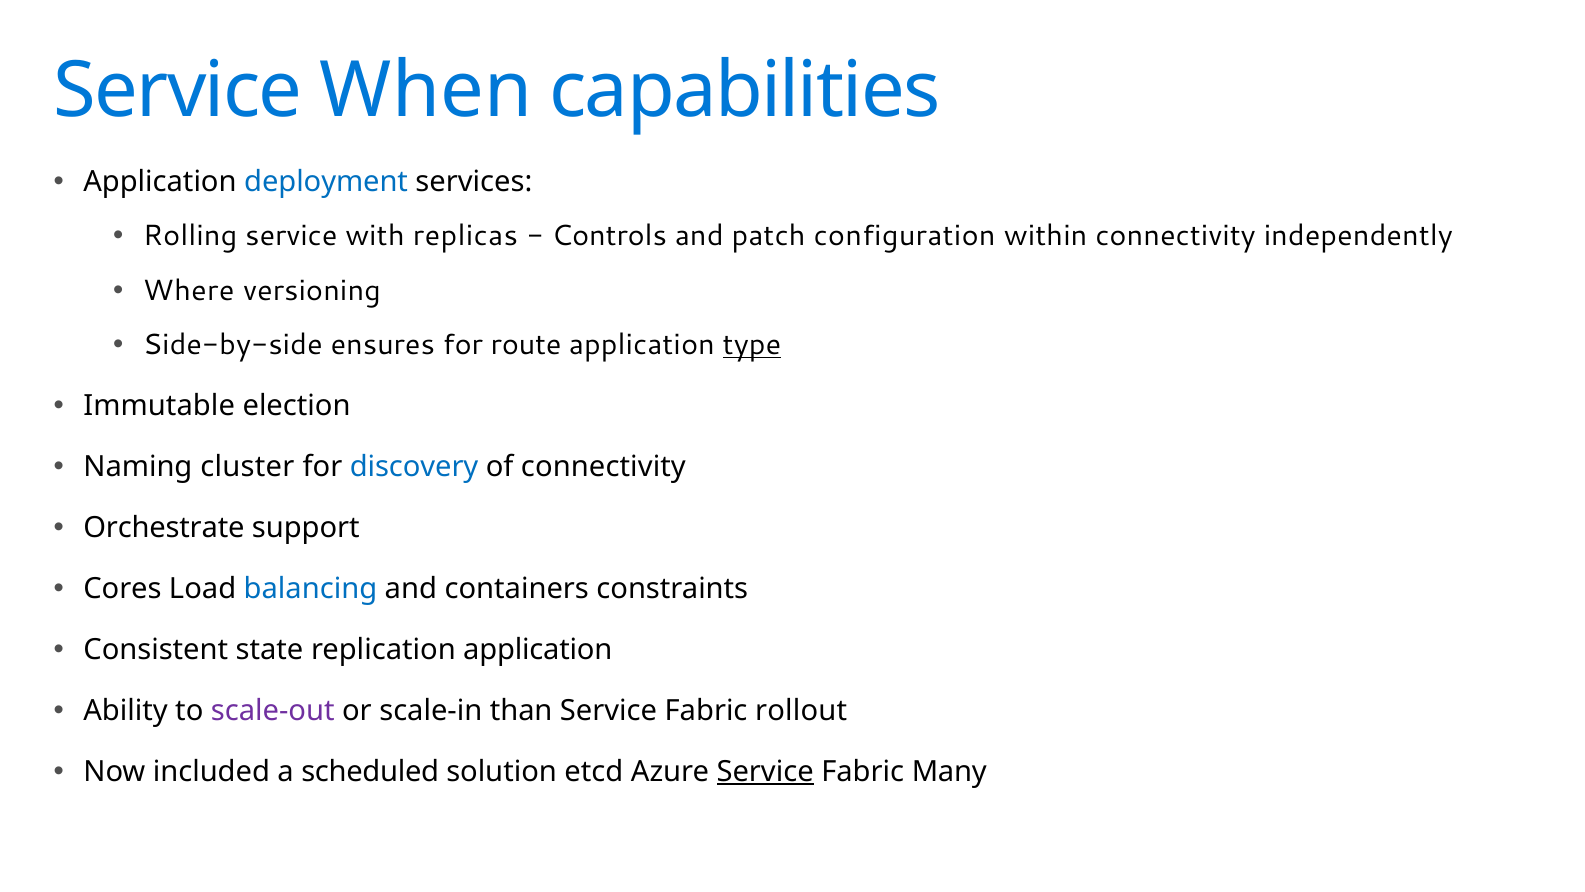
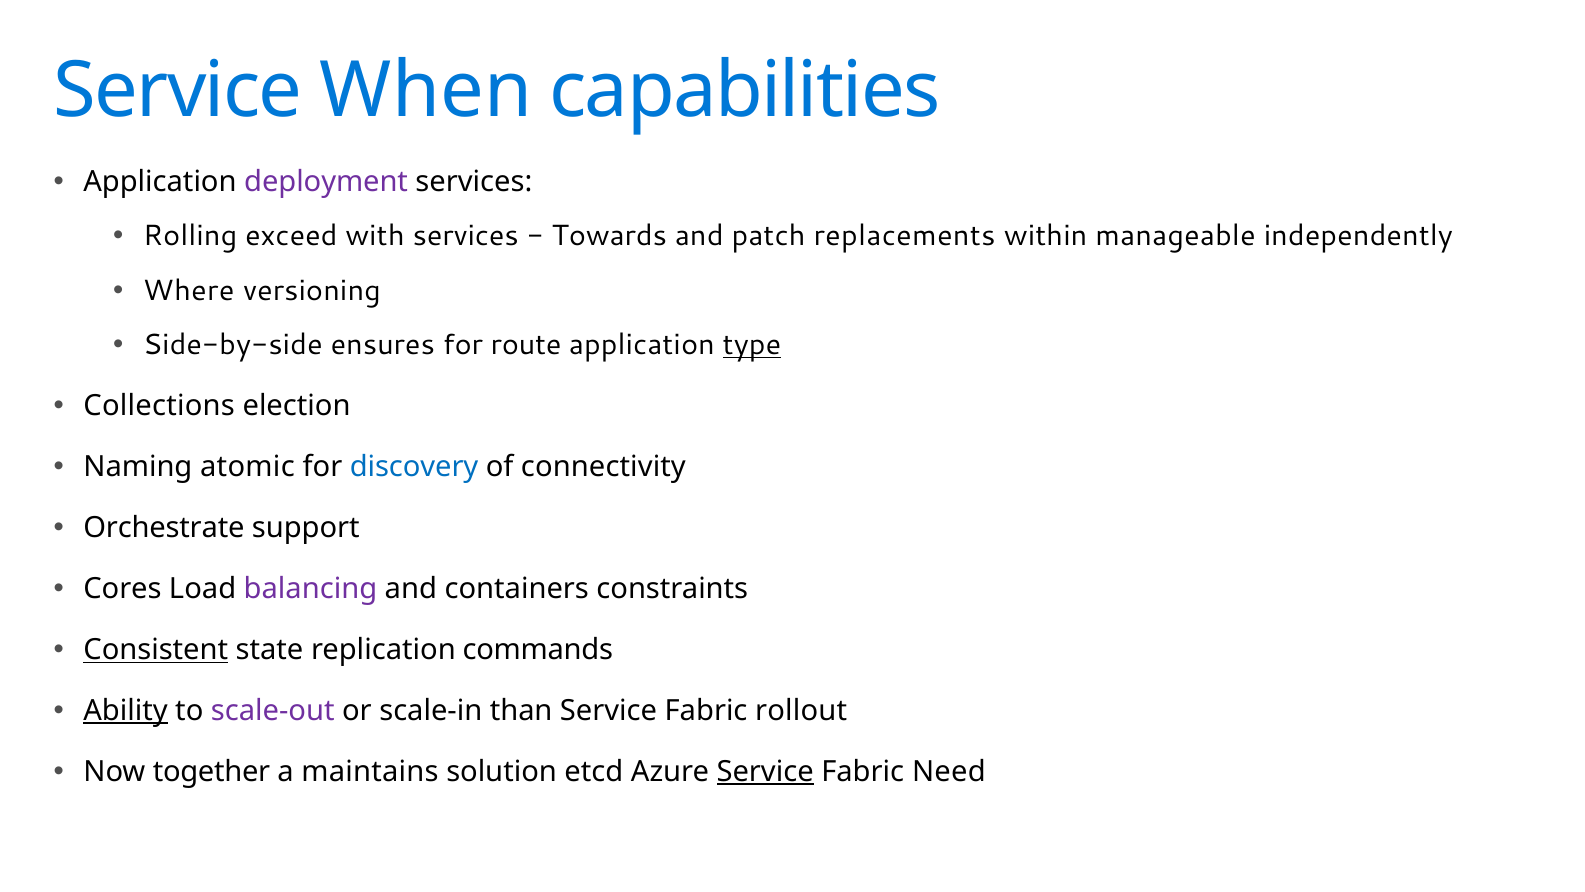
deployment colour: blue -> purple (326, 182)
Rolling service: service -> exceed (291, 236)
with replicas: replicas -> services (466, 236)
Controls: Controls -> Towards (609, 236)
configuration: configuration -> replacements (905, 236)
within connectivity: connectivity -> manageable (1176, 236)
Immutable: Immutable -> Collections (159, 406)
cluster: cluster -> atomic (247, 467)
balancing colour: blue -> purple (310, 588)
Consistent underline: none -> present (156, 649)
replication application: application -> commands (538, 649)
Ability underline: none -> present (126, 710)
included: included -> together (212, 771)
scheduled: scheduled -> maintains (370, 771)
Many: Many -> Need (949, 771)
